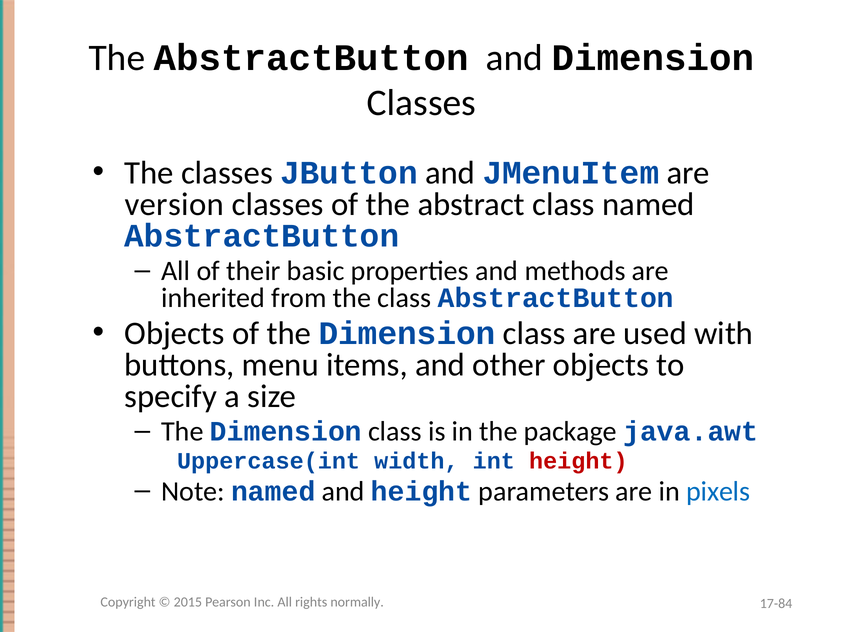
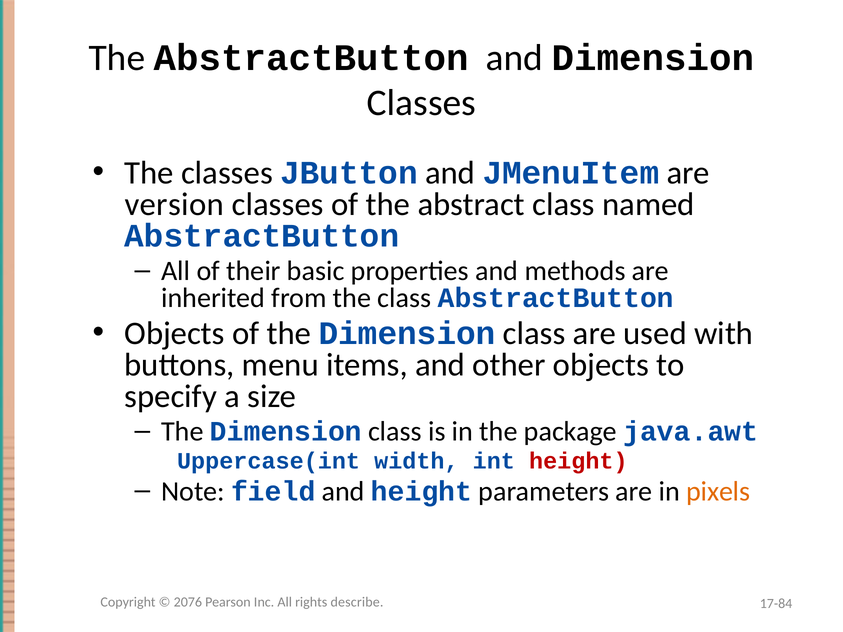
Note named: named -> field (273, 492)
pixels colour: blue -> orange (718, 492)
2015: 2015 -> 2076 (188, 602)
normally: normally -> describe (357, 602)
